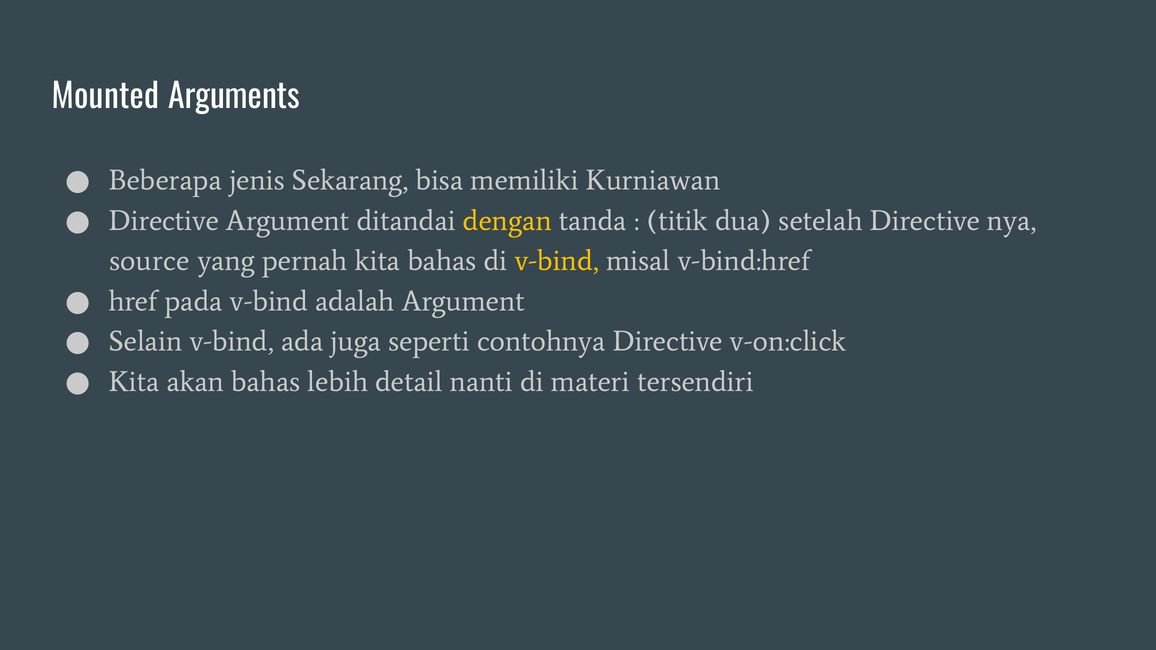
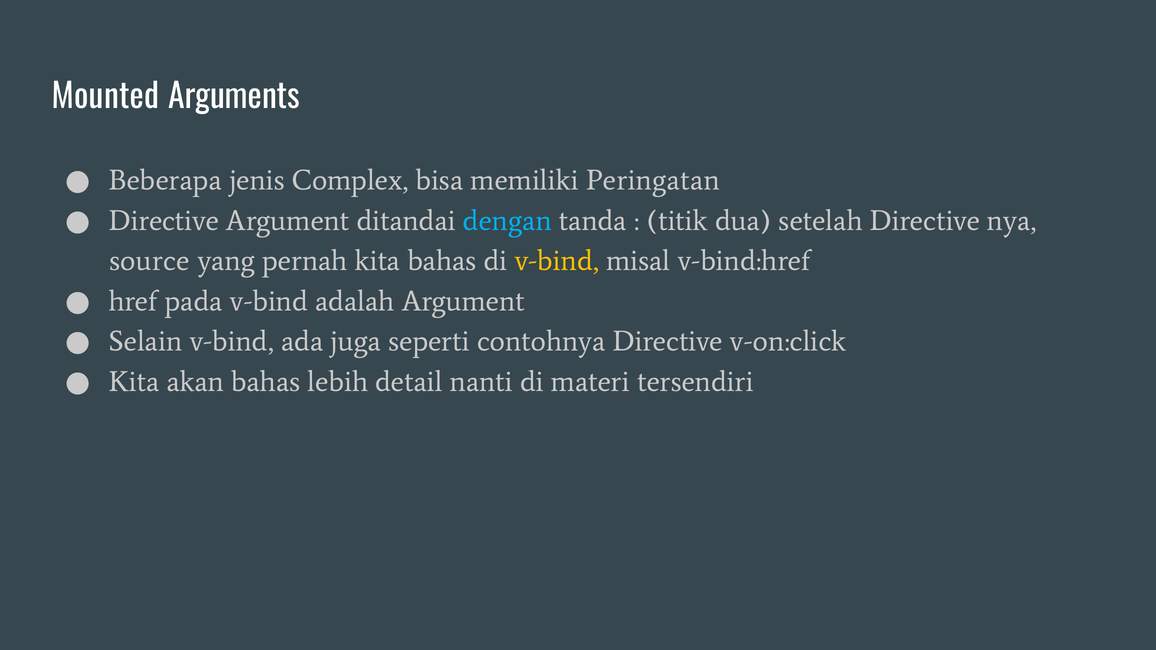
Sekarang: Sekarang -> Complex (350, 180)
Kurniawan: Kurniawan -> Peringatan (653, 180)
dengan colour: yellow -> light blue (507, 221)
